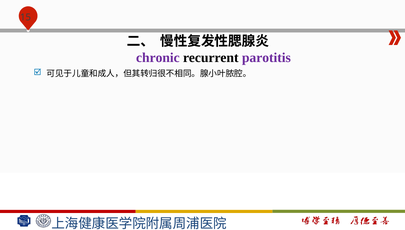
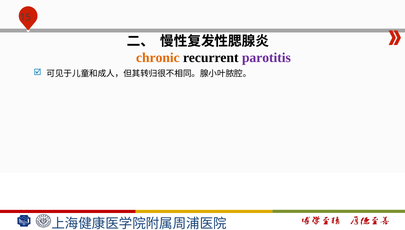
chronic colour: purple -> orange (158, 58)
